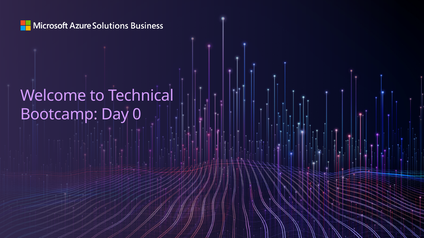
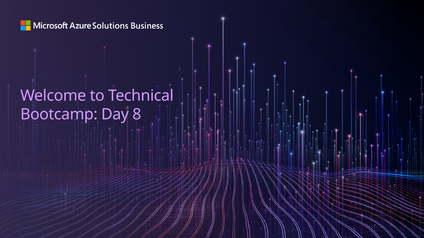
0: 0 -> 8 (137, 115)
